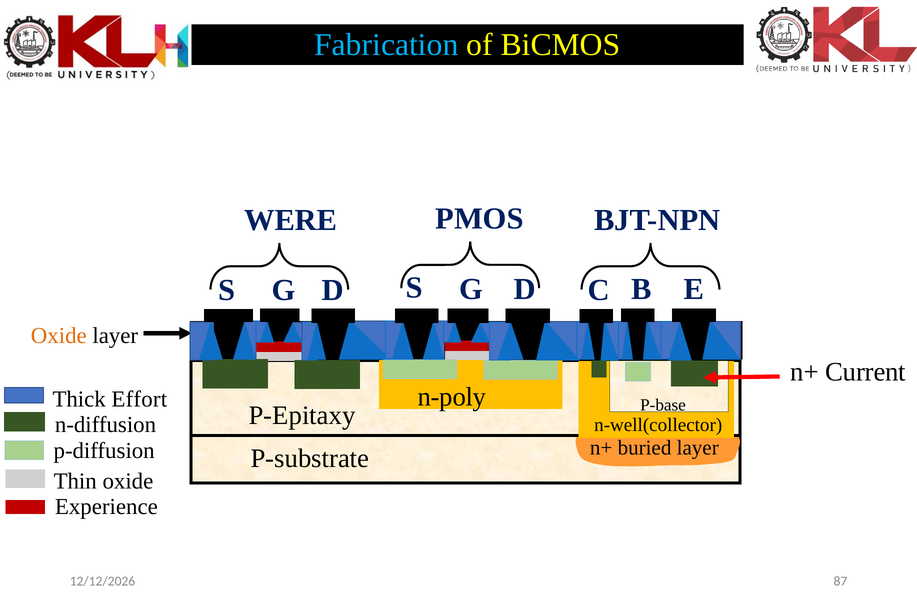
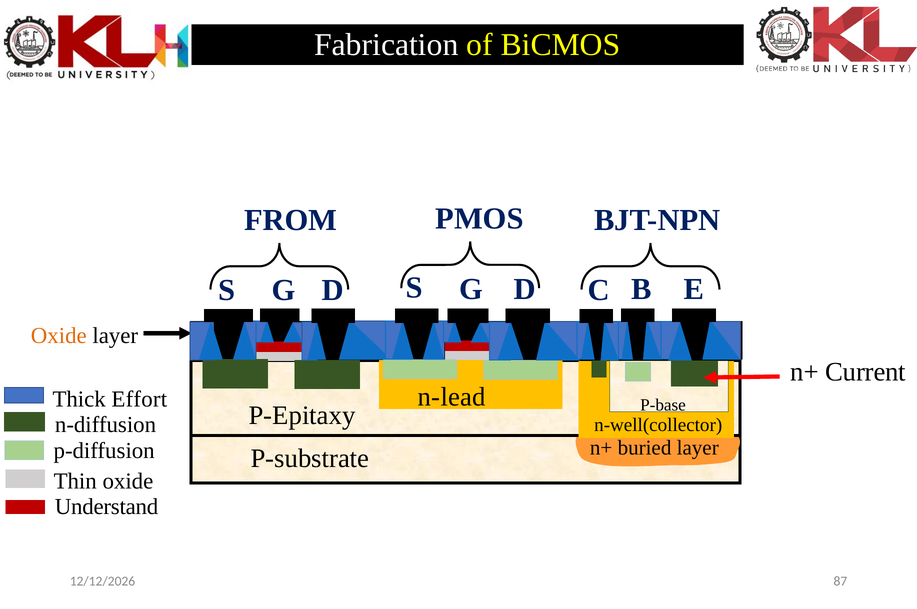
Fabrication colour: light blue -> white (386, 45)
WERE: WERE -> FROM (291, 220)
n-poly: n-poly -> n-lead (452, 397)
Experience: Experience -> Understand (107, 507)
